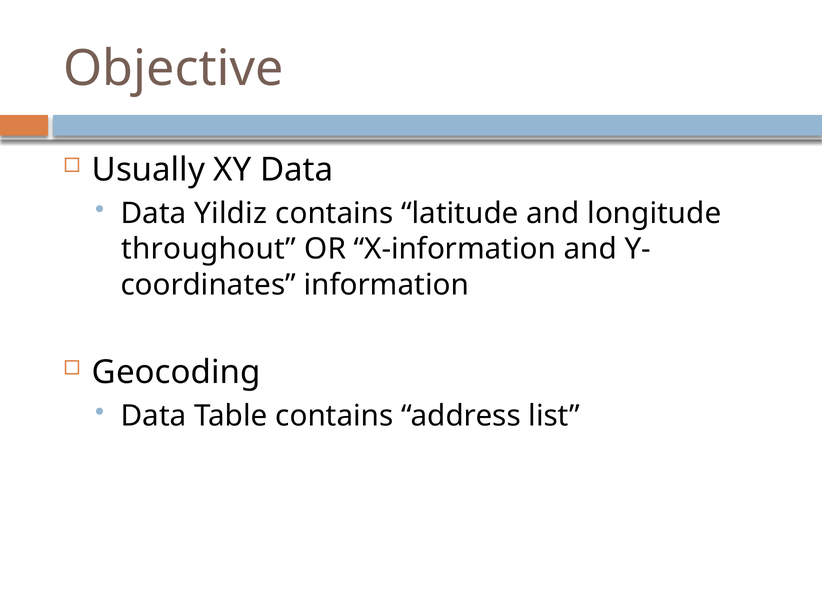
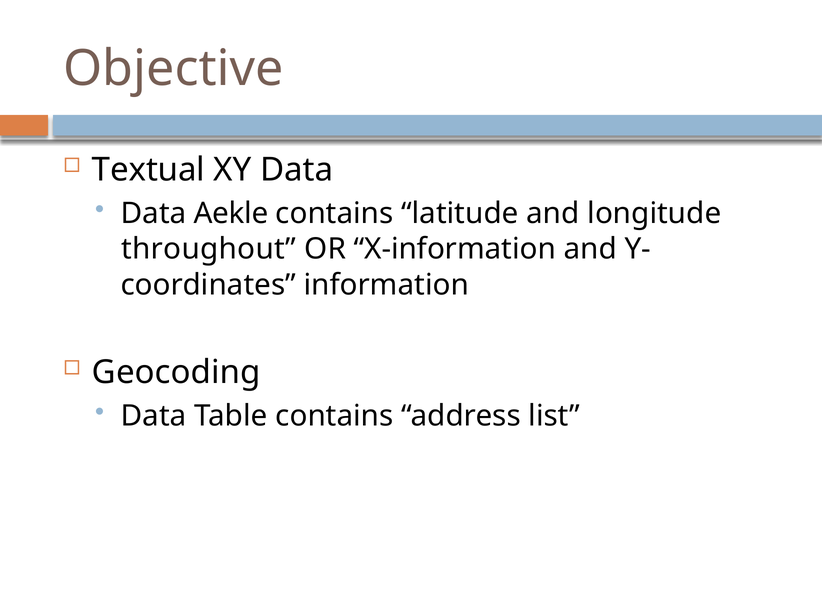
Usually: Usually -> Textual (148, 170)
Yildiz: Yildiz -> Aekle (231, 214)
